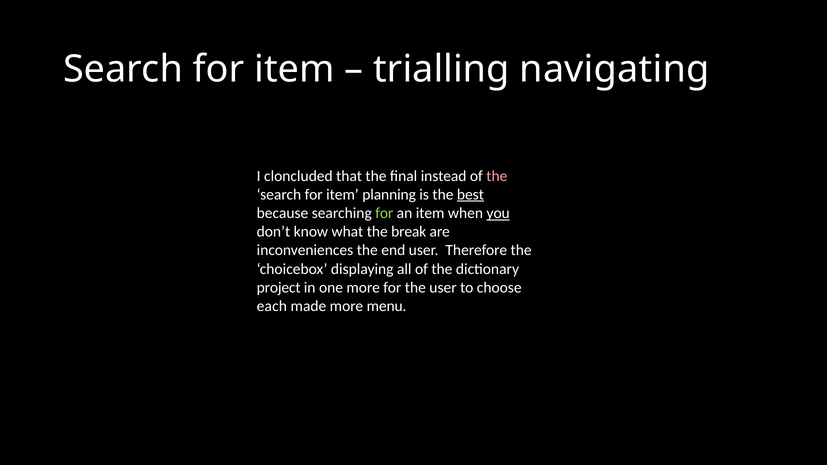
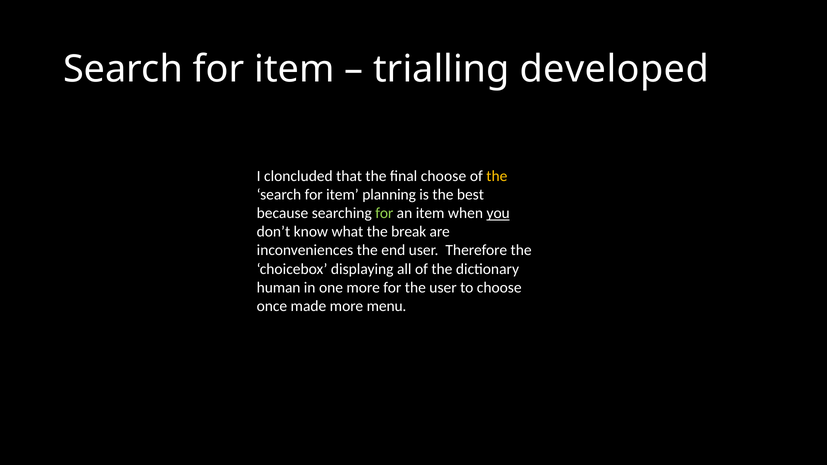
navigating: navigating -> developed (614, 69)
final instead: instead -> choose (443, 176)
the colour: pink -> yellow (497, 176)
best underline: present -> none (470, 195)
project: project -> human (279, 288)
each: each -> once (272, 306)
